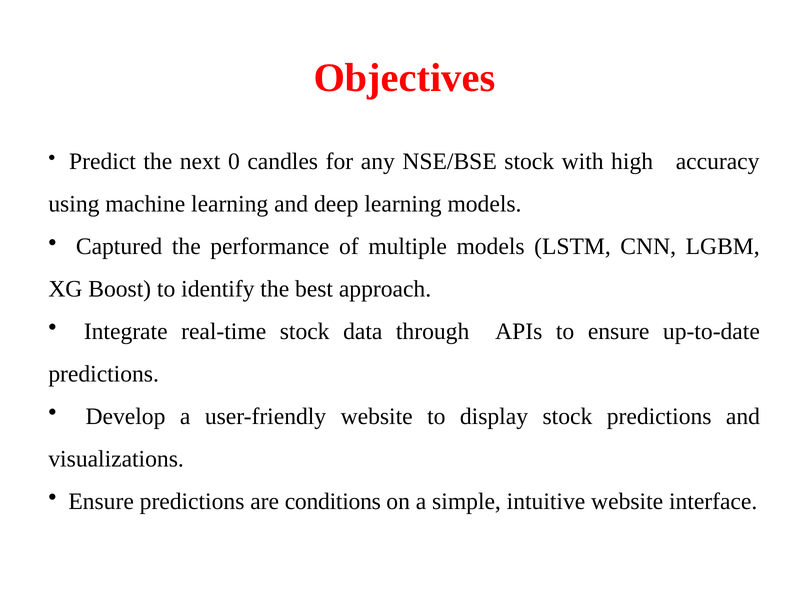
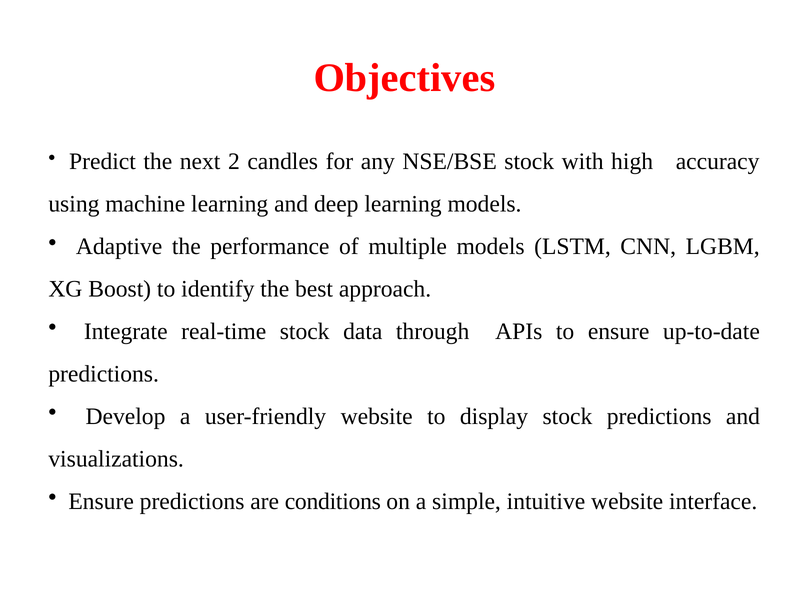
0: 0 -> 2 (234, 162)
Captured: Captured -> Adaptive (119, 246)
